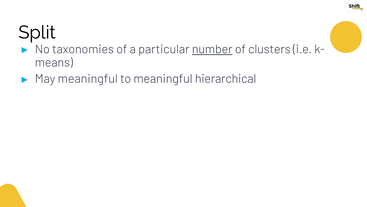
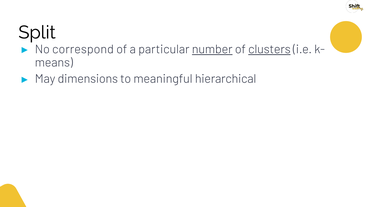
taxonomies: taxonomies -> correspond (83, 49)
clusters underline: none -> present (269, 49)
May meaningful: meaningful -> dimensions (88, 79)
